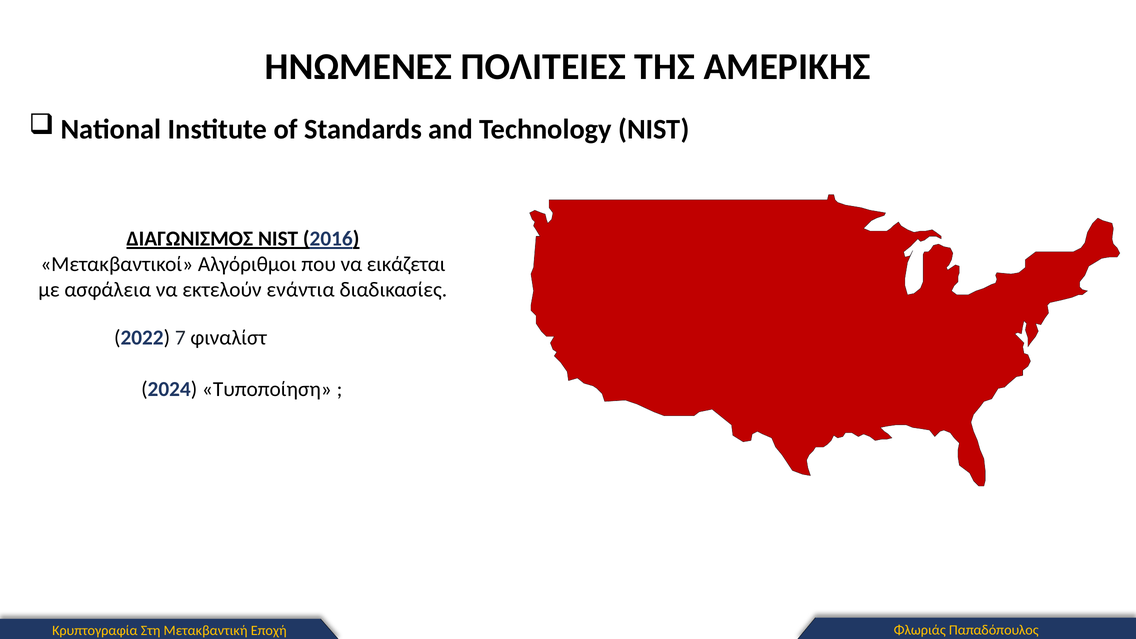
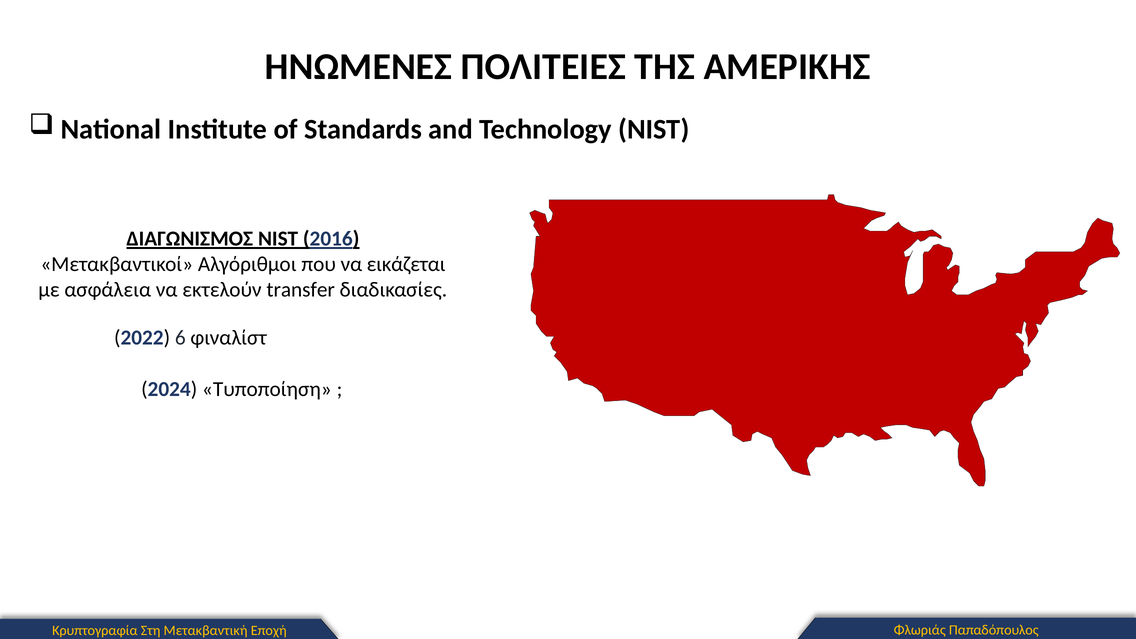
ενάντια: ενάντια -> transfer (301, 290)
7: 7 -> 6 (180, 338)
